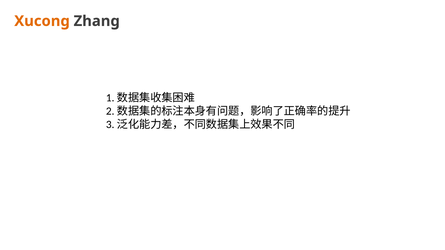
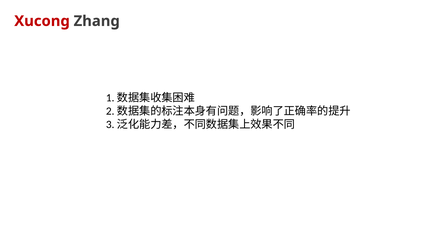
Xucong colour: orange -> red (42, 21)
